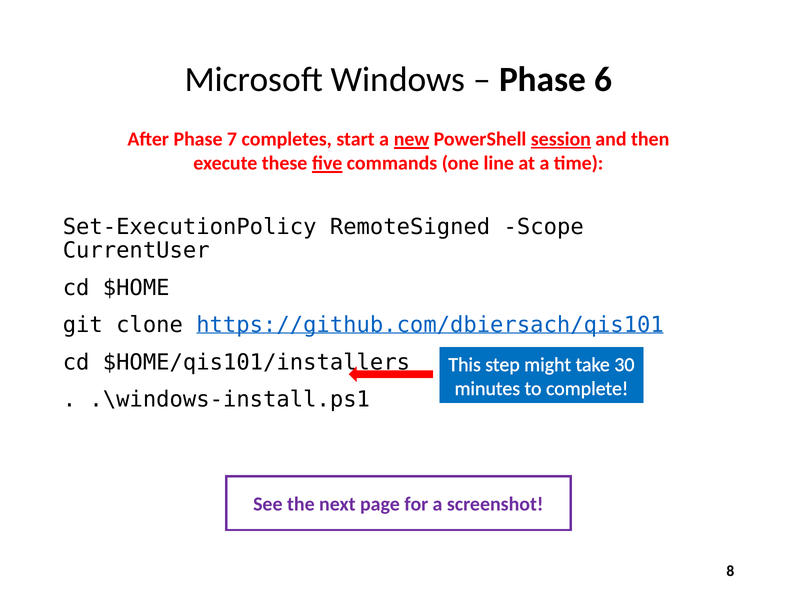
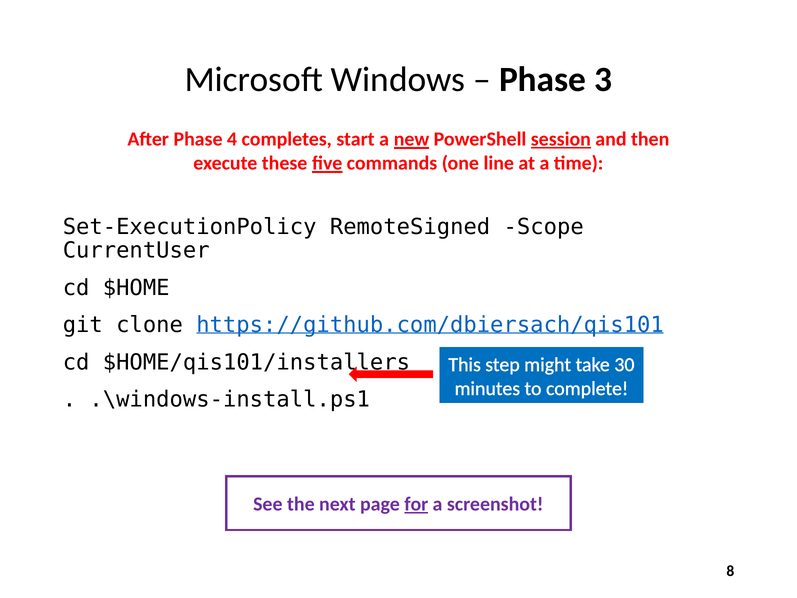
6: 6 -> 3 (603, 80)
7: 7 -> 4 (232, 139)
for underline: none -> present (416, 504)
